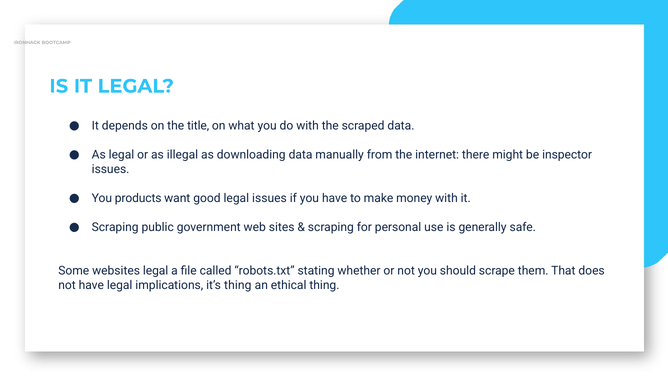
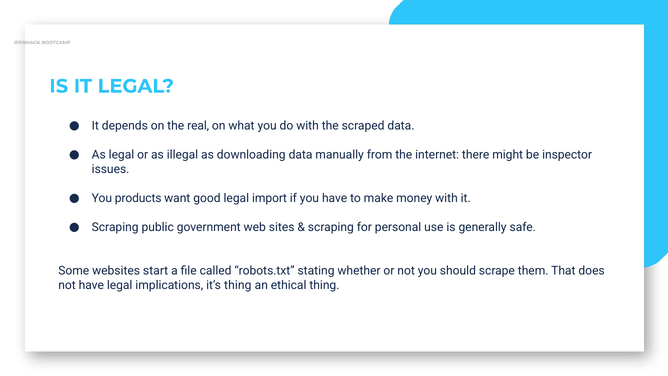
title: title -> real (198, 126)
legal issues: issues -> import (270, 198)
websites legal: legal -> start (156, 271)
